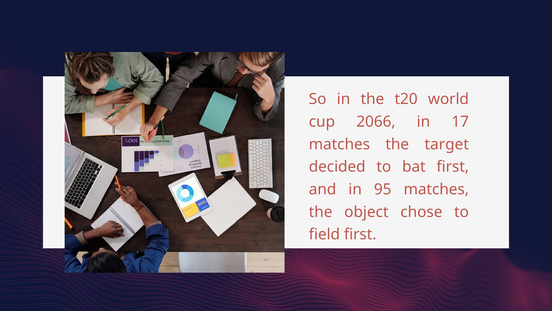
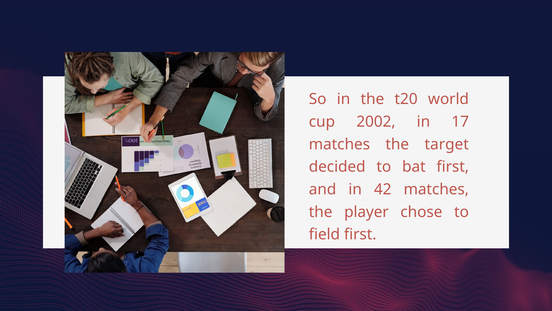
2066: 2066 -> 2002 (376, 122)
95: 95 -> 42 (383, 189)
object: object -> player (366, 212)
